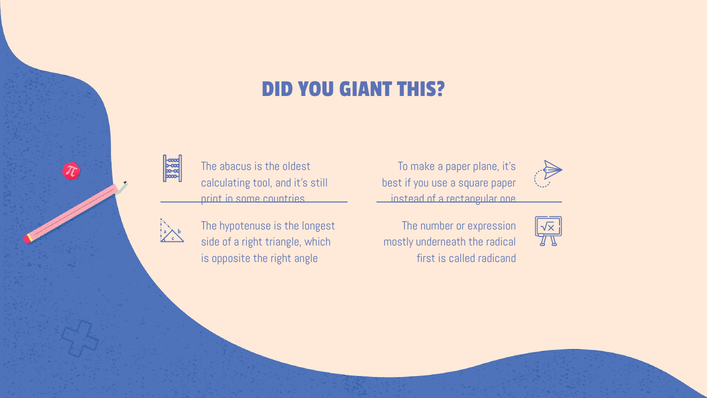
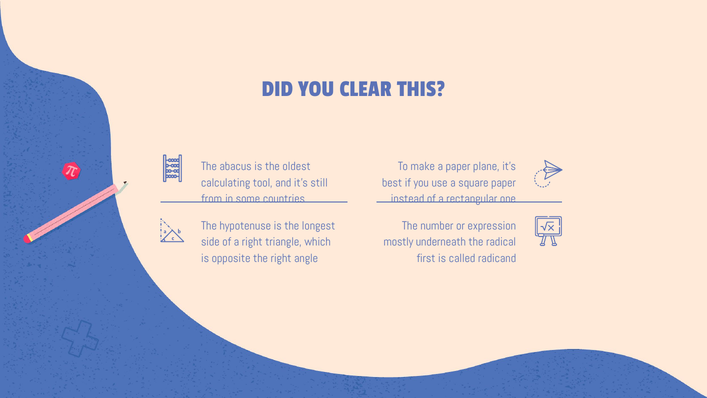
GIANT: GIANT -> CLEAR (366, 88)
print: print -> from (212, 199)
